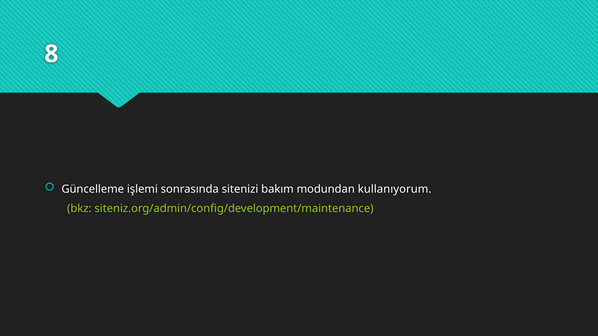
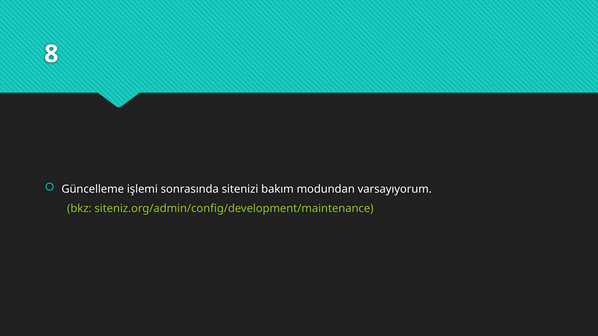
kullanıyorum: kullanıyorum -> varsayıyorum (395, 189)
